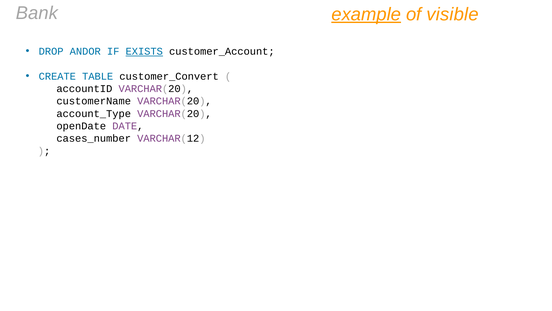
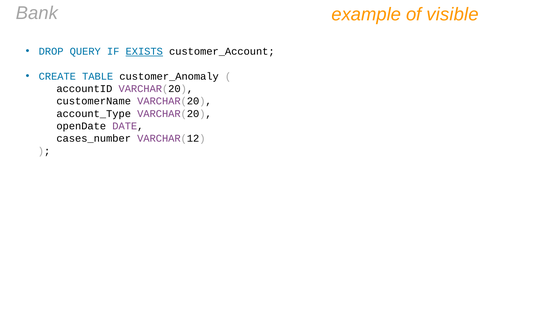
example underline: present -> none (366, 14)
ANDOR: ANDOR -> QUERY (85, 51)
customer_Convert: customer_Convert -> customer_Anomaly (169, 76)
